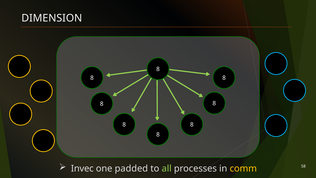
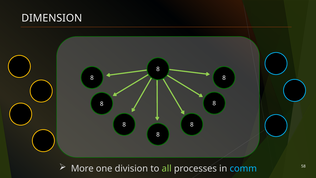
Invec: Invec -> More (82, 168)
padded: padded -> division (131, 168)
comm colour: yellow -> light blue (243, 168)
